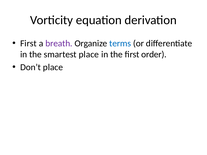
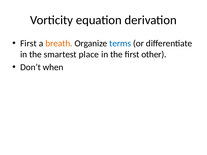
breath colour: purple -> orange (59, 43)
order: order -> other (154, 54)
Don’t place: place -> when (53, 67)
